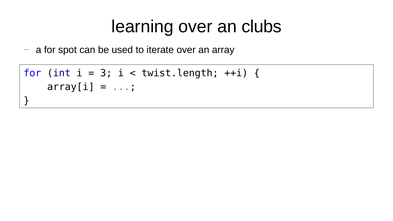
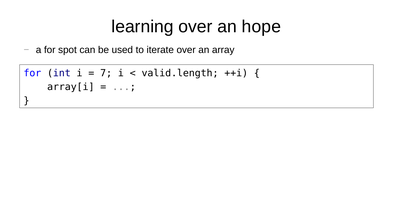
clubs: clubs -> hope (261, 27)
3: 3 -> 7 (106, 73)
twist.length: twist.length -> valid.length (180, 73)
